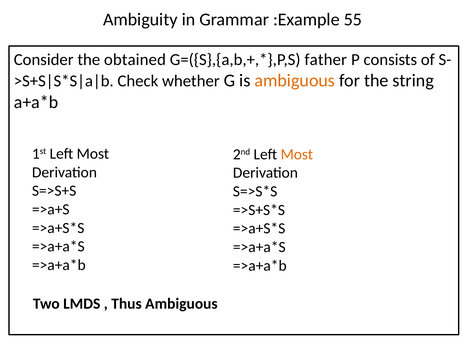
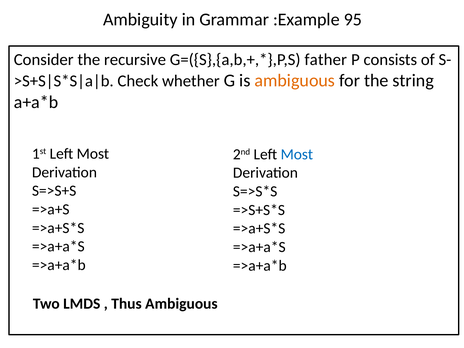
:Example 55: 55 -> 95 (353, 20)
obtained: obtained -> recursive (135, 60)
Most colour: orange -> blue (297, 154)
